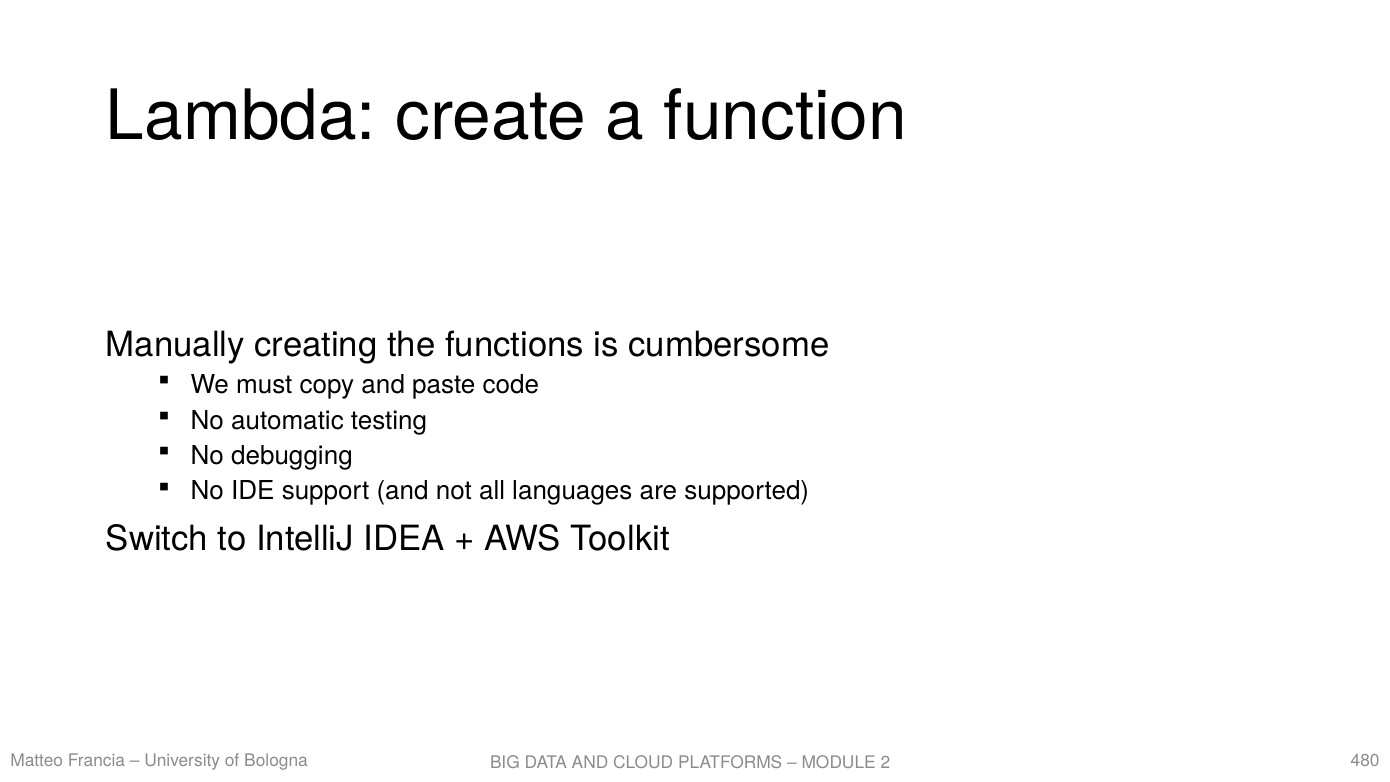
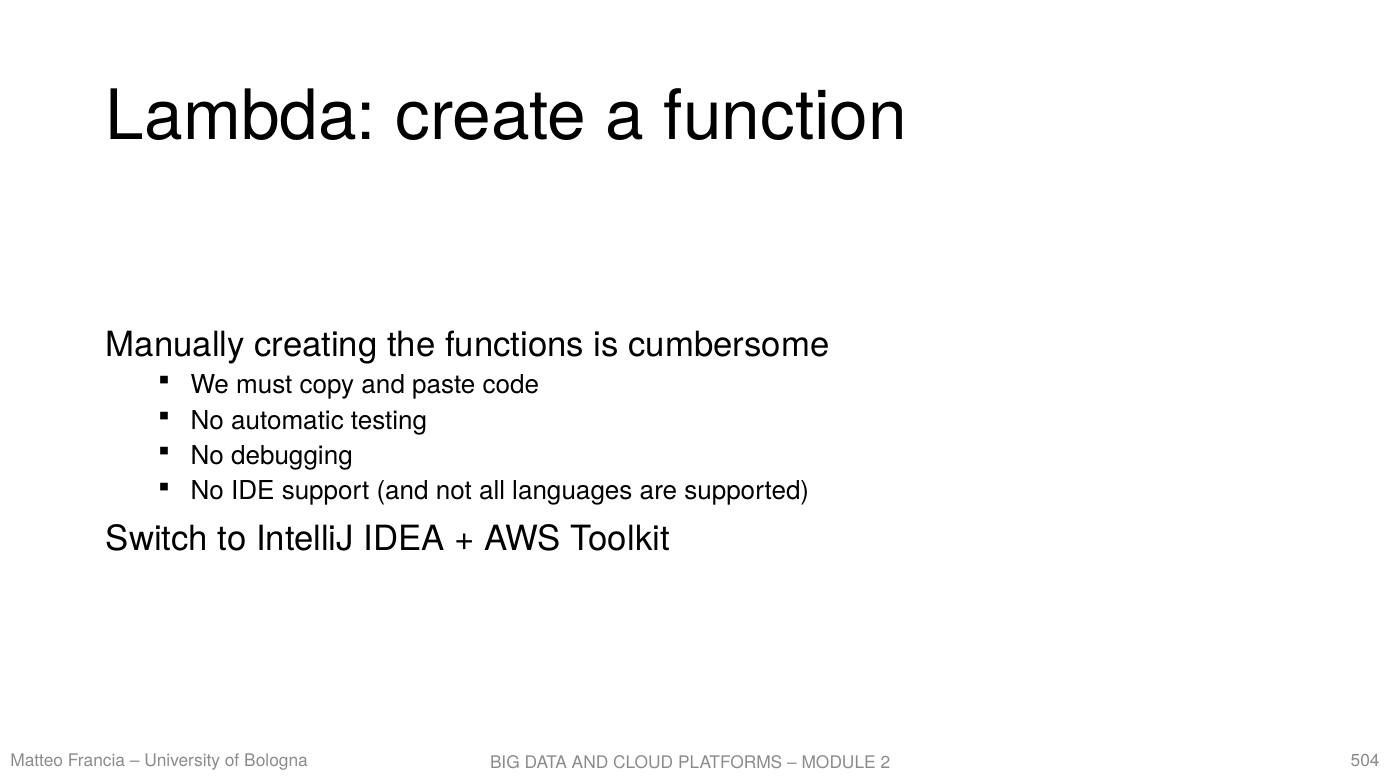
480: 480 -> 504 (1365, 760)
